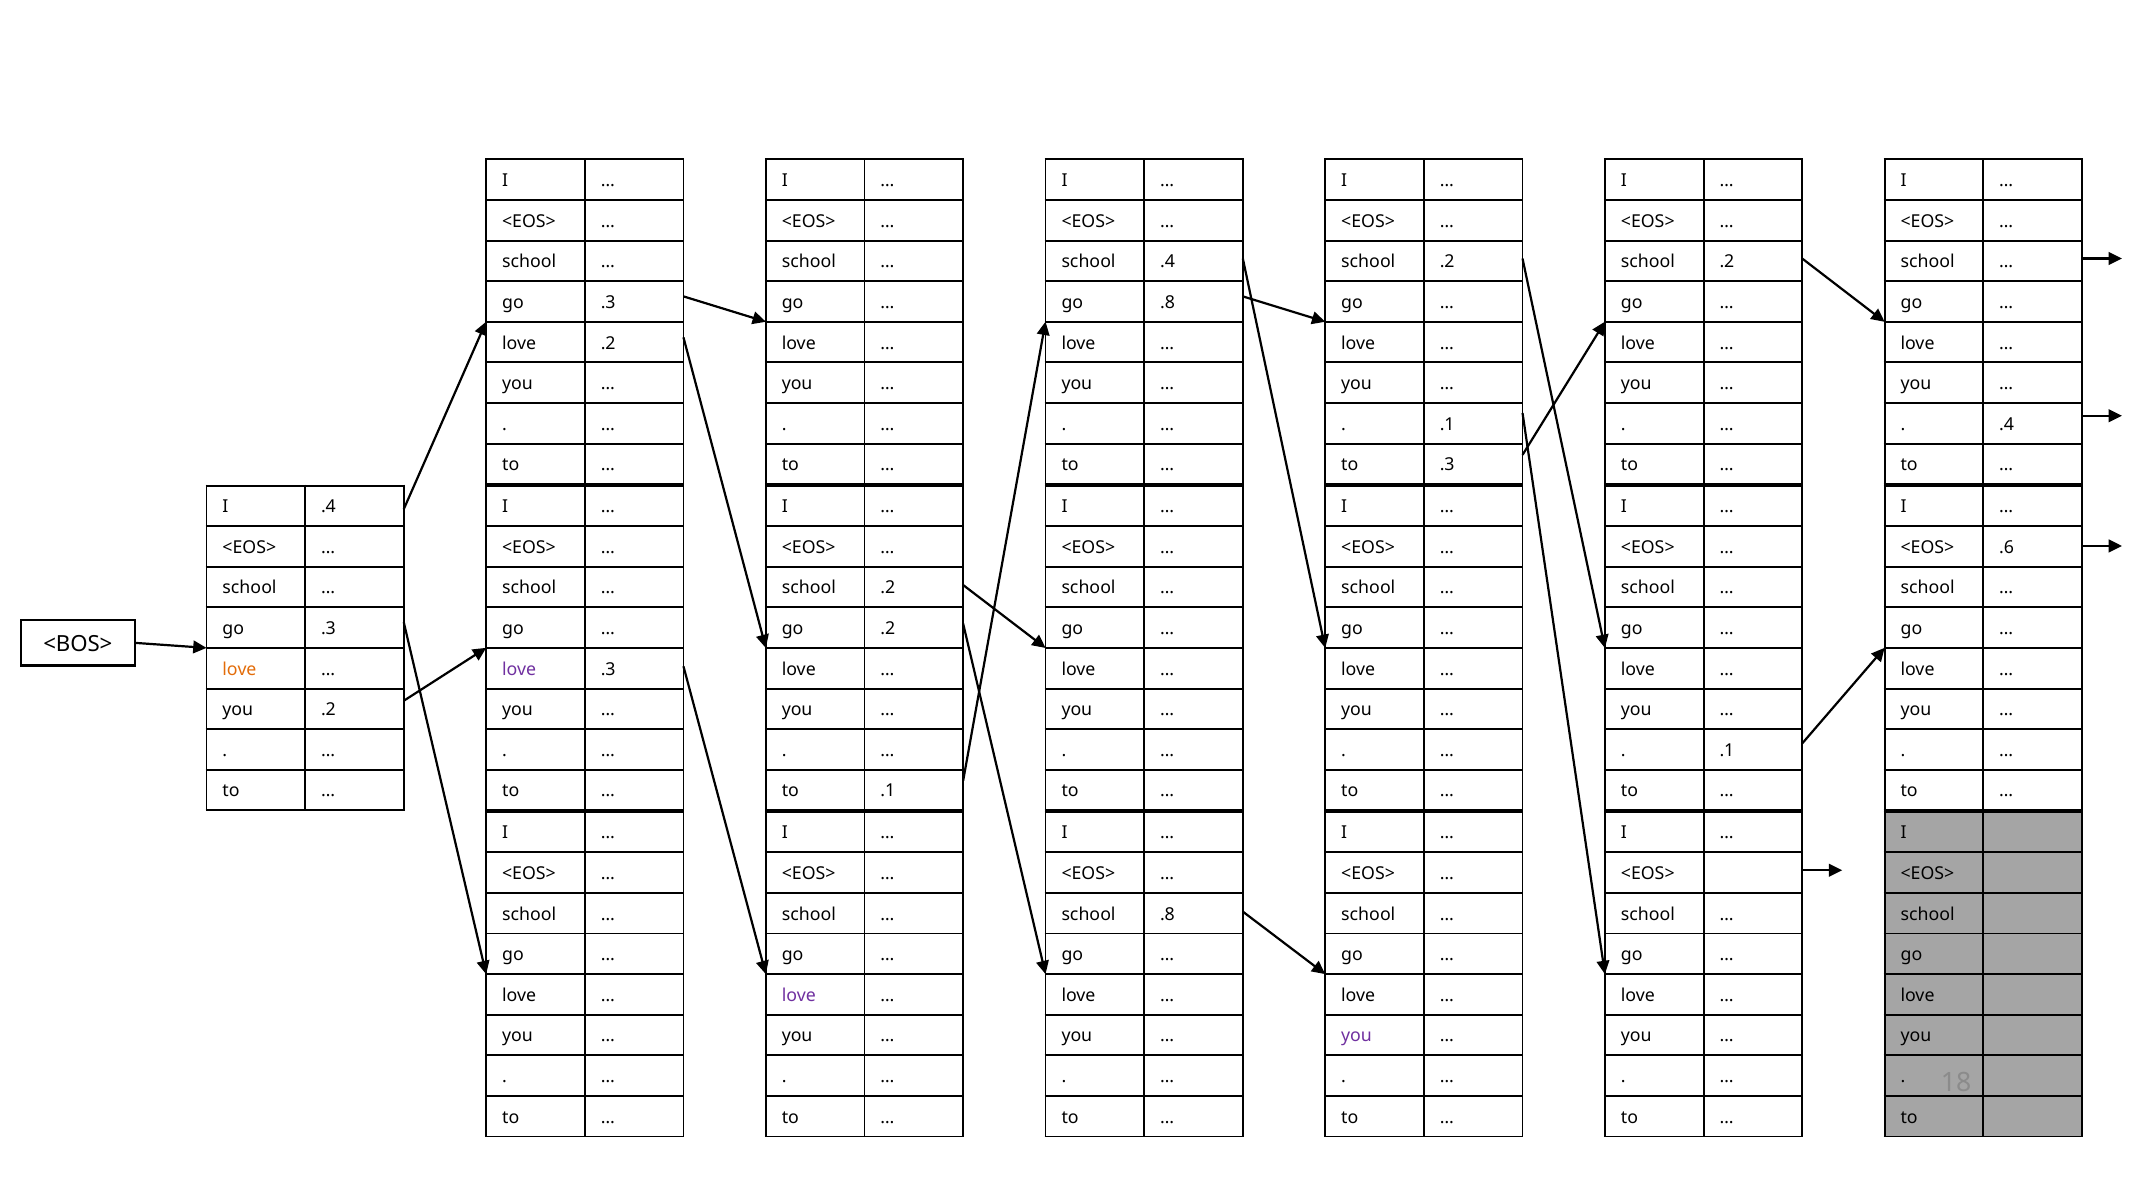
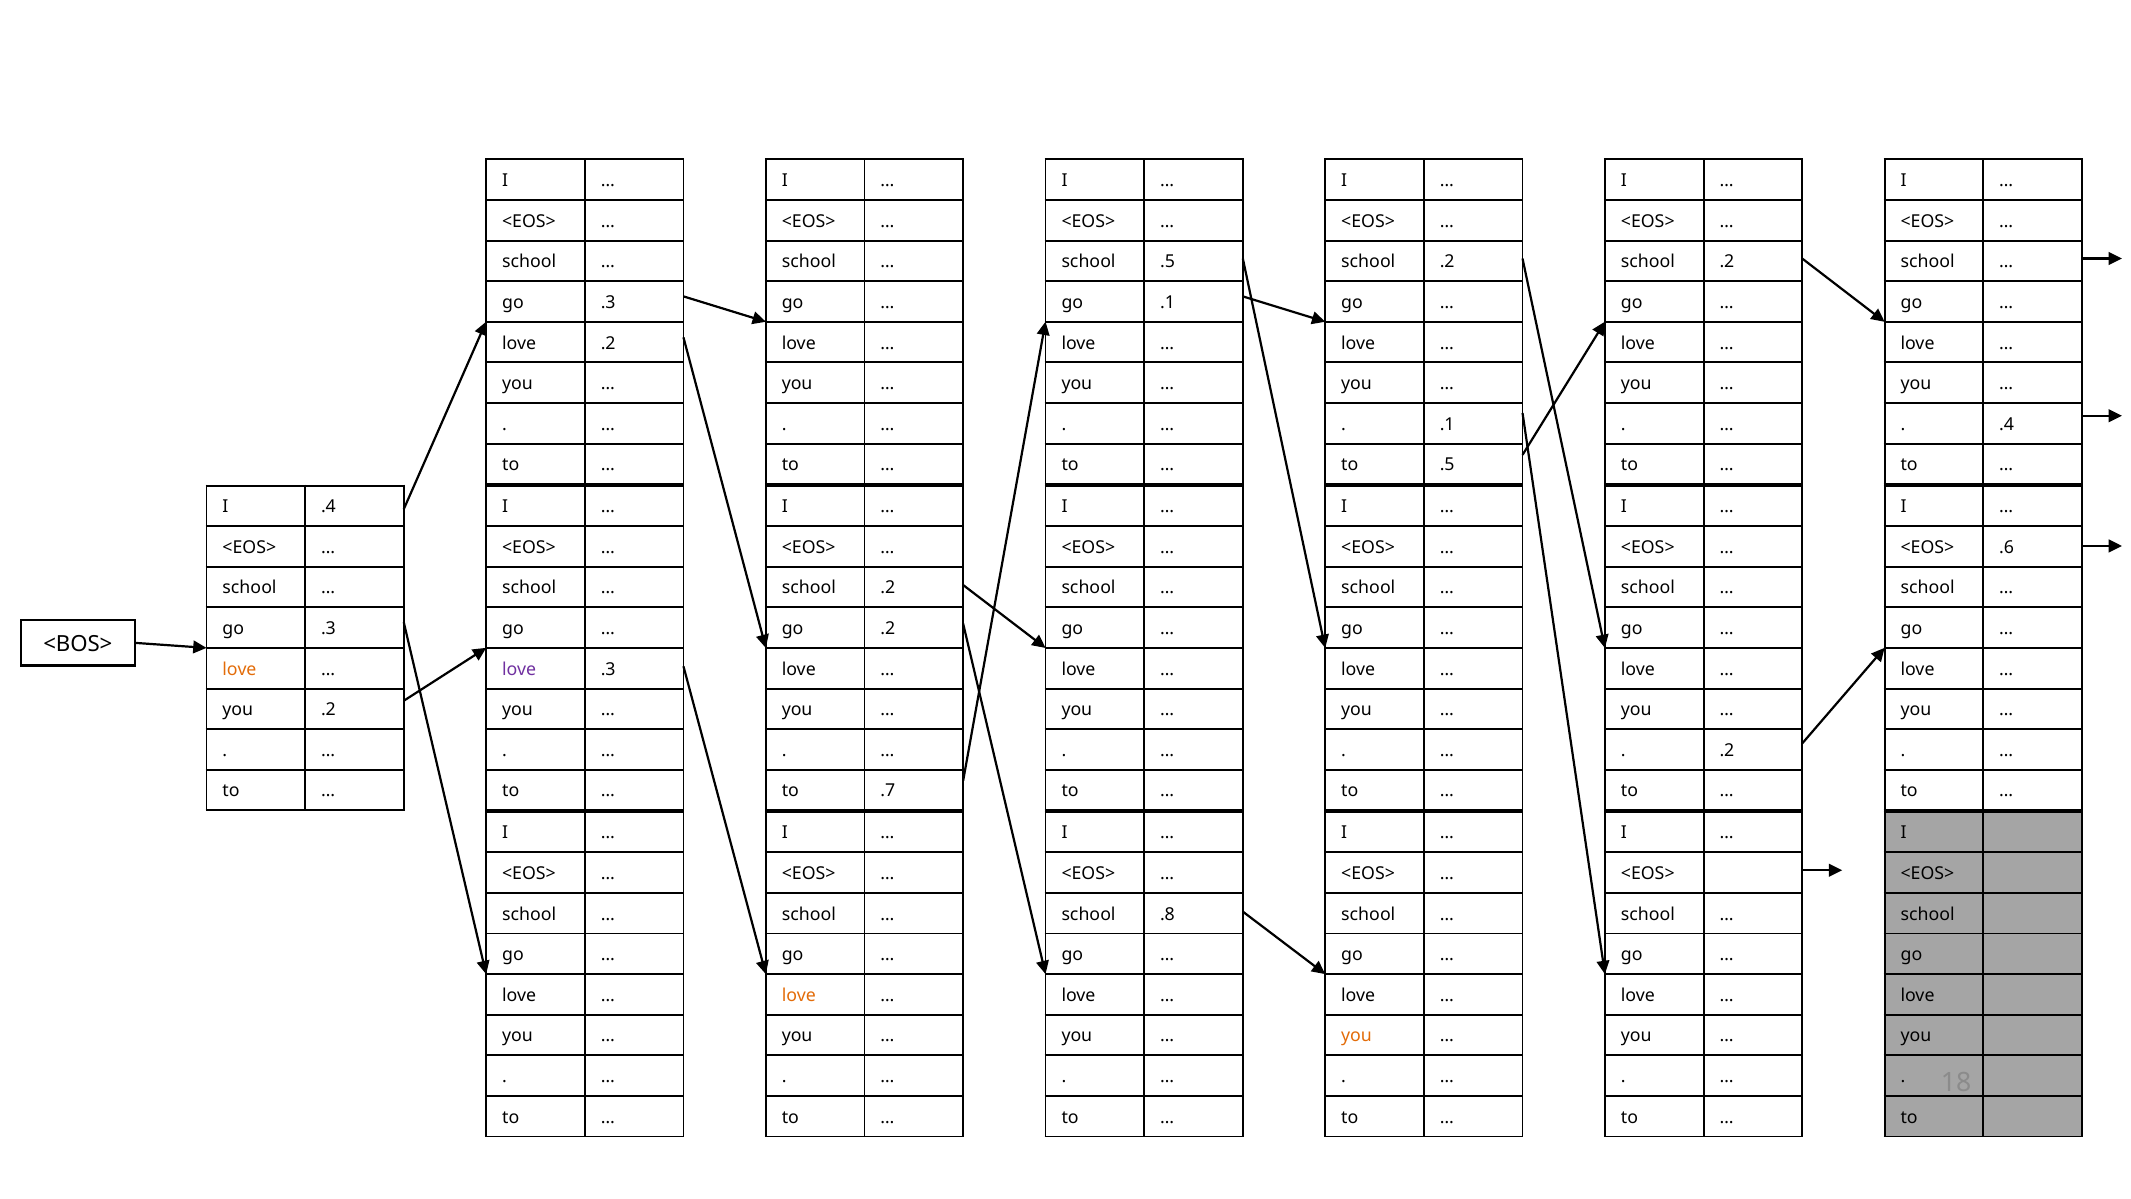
school .4: .4 -> .5 (1168, 262)
go .8: .8 -> .1 (1168, 302)
to .3: .3 -> .5 (1447, 465)
.1: .1 -> .2 (1727, 750)
to .1: .1 -> .7 (888, 791)
love colour: purple -> orange (799, 995)
you colour: purple -> orange (1357, 1036)
